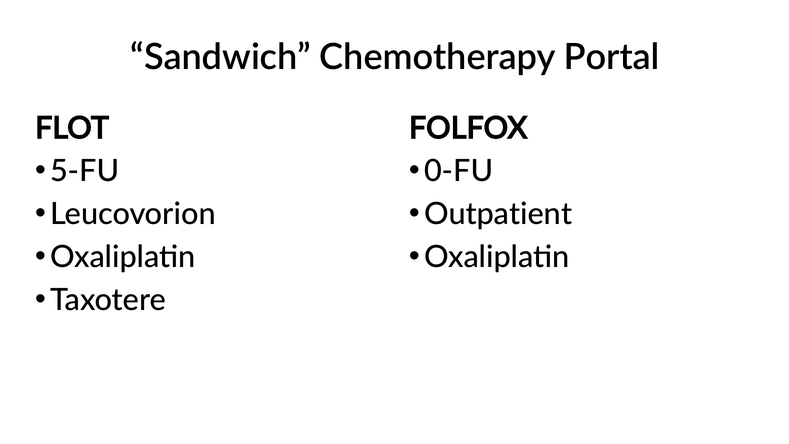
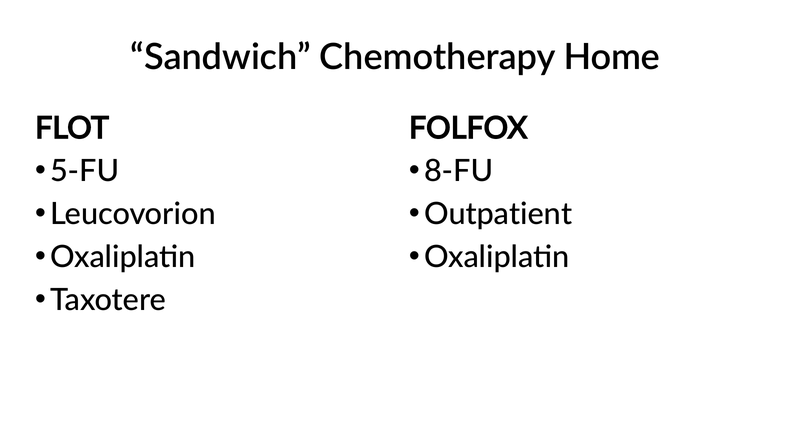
Portal: Portal -> Home (612, 57)
0-FU: 0-FU -> 8-FU (459, 171)
